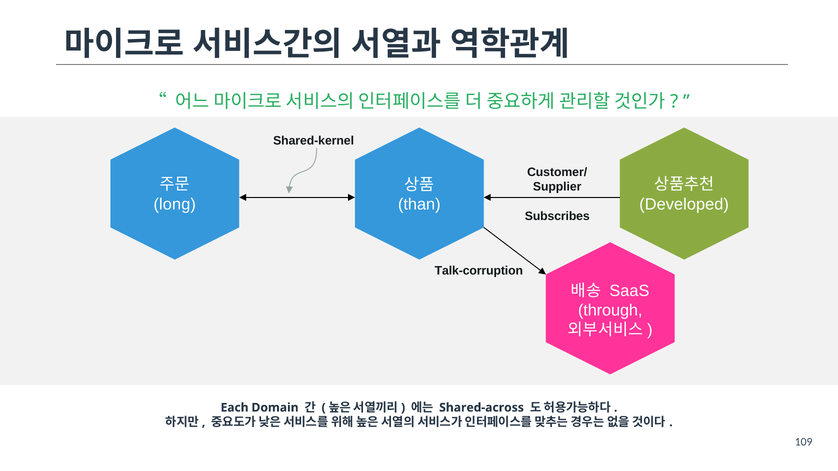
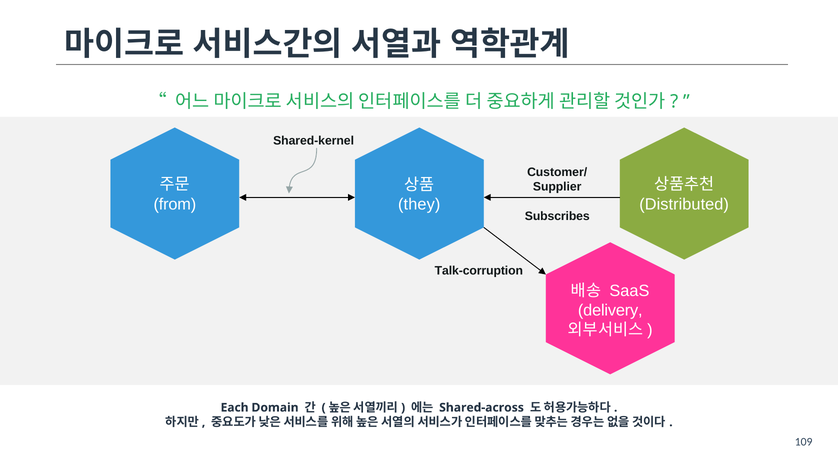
long: long -> from (175, 204)
Developed: Developed -> Distributed (684, 204)
than: than -> they (419, 204)
through: through -> delivery (610, 311)
